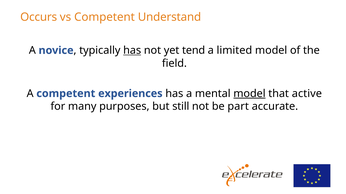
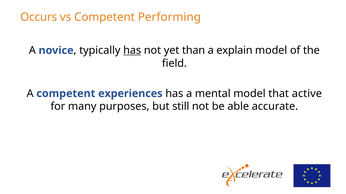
Understand: Understand -> Performing (169, 17)
tend: tend -> than (194, 51)
limited: limited -> explain (234, 51)
model underline: present -> none (249, 94)
part: part -> able (238, 107)
